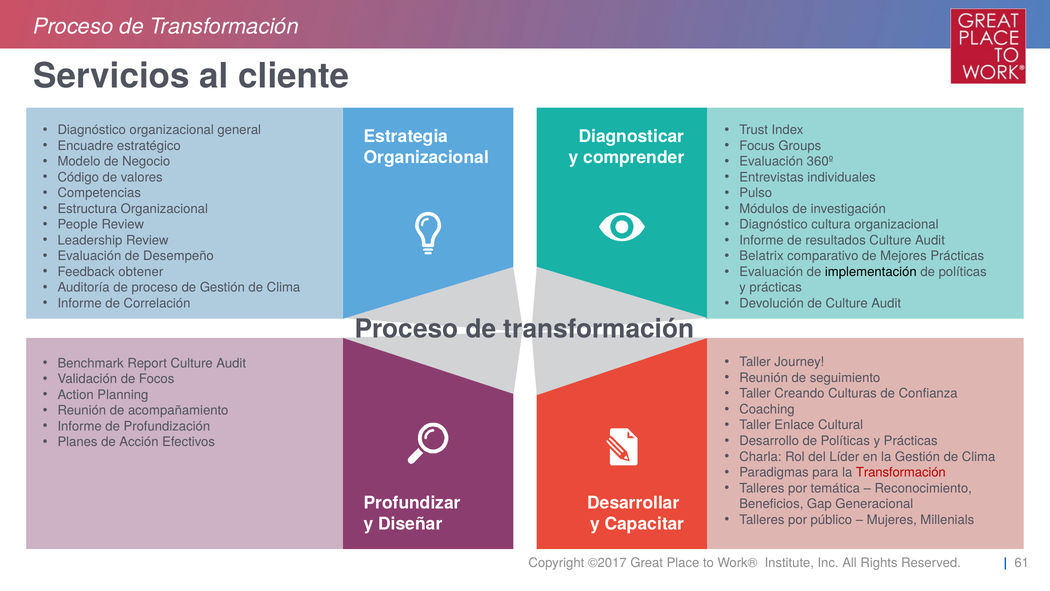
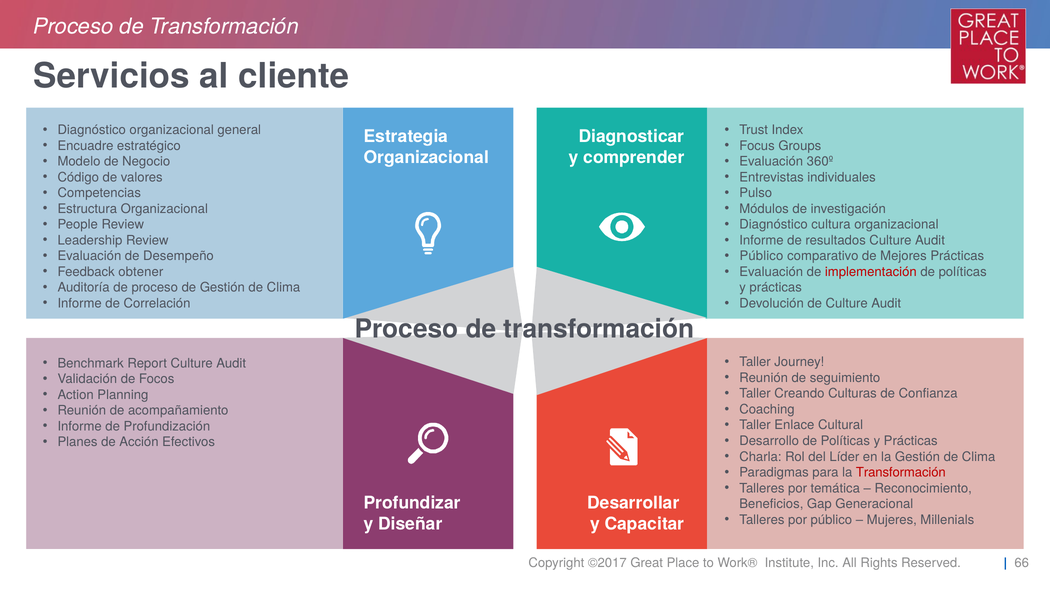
Belatrix: Belatrix -> Público (761, 256)
implementación colour: black -> red (871, 272)
61: 61 -> 66 (1022, 563)
